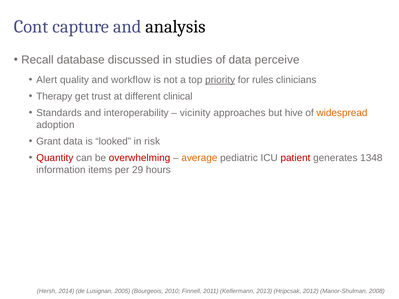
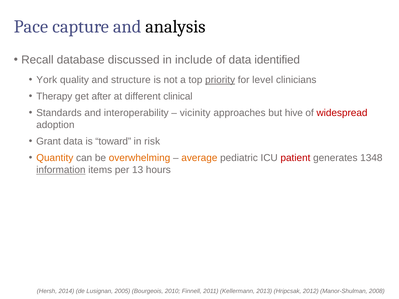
Cont: Cont -> Pace (31, 27)
studies: studies -> include (194, 60)
perceive: perceive -> identified (277, 60)
Alert: Alert -> York (47, 80)
workflow: workflow -> structure (131, 80)
rules: rules -> level (263, 80)
trust: trust -> after (101, 96)
widespread colour: orange -> red (342, 113)
looked: looked -> toward (113, 142)
Quantity colour: red -> orange (55, 158)
overwhelming colour: red -> orange (140, 158)
information underline: none -> present (61, 170)
29: 29 -> 13 (138, 170)
